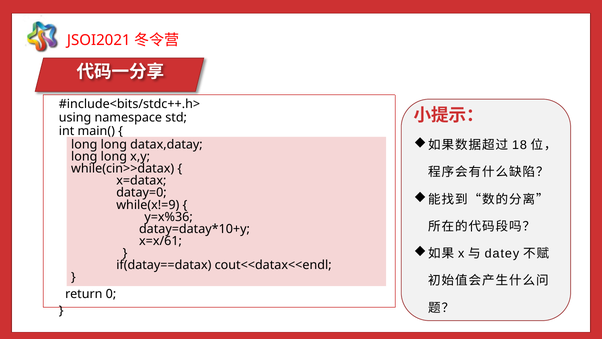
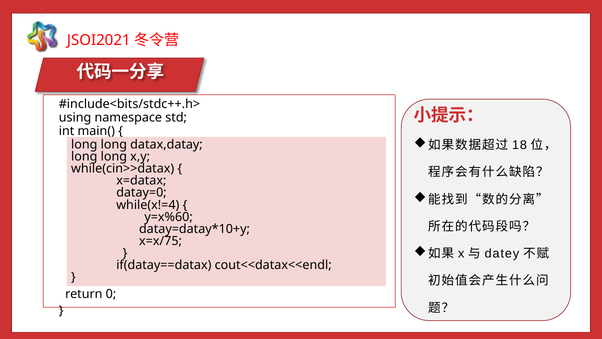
while(x!=9: while(x!=9 -> while(x!=4 (148, 205)
y=x%36: y=x%36 -> y=x%60 (169, 217)
x=x/61: x=x/61 -> x=x/75 (160, 241)
